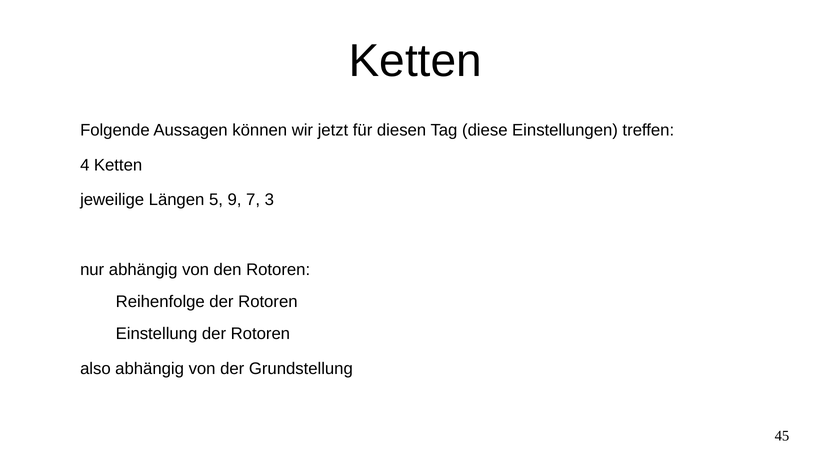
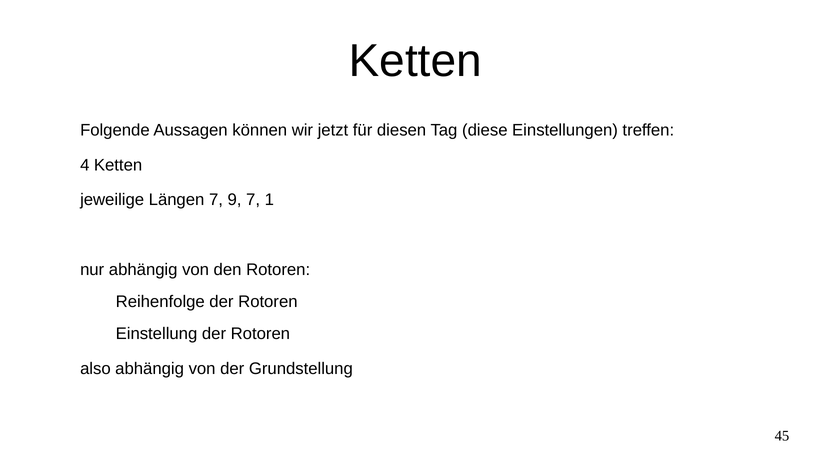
Längen 5: 5 -> 7 (216, 200)
3: 3 -> 1 (269, 200)
